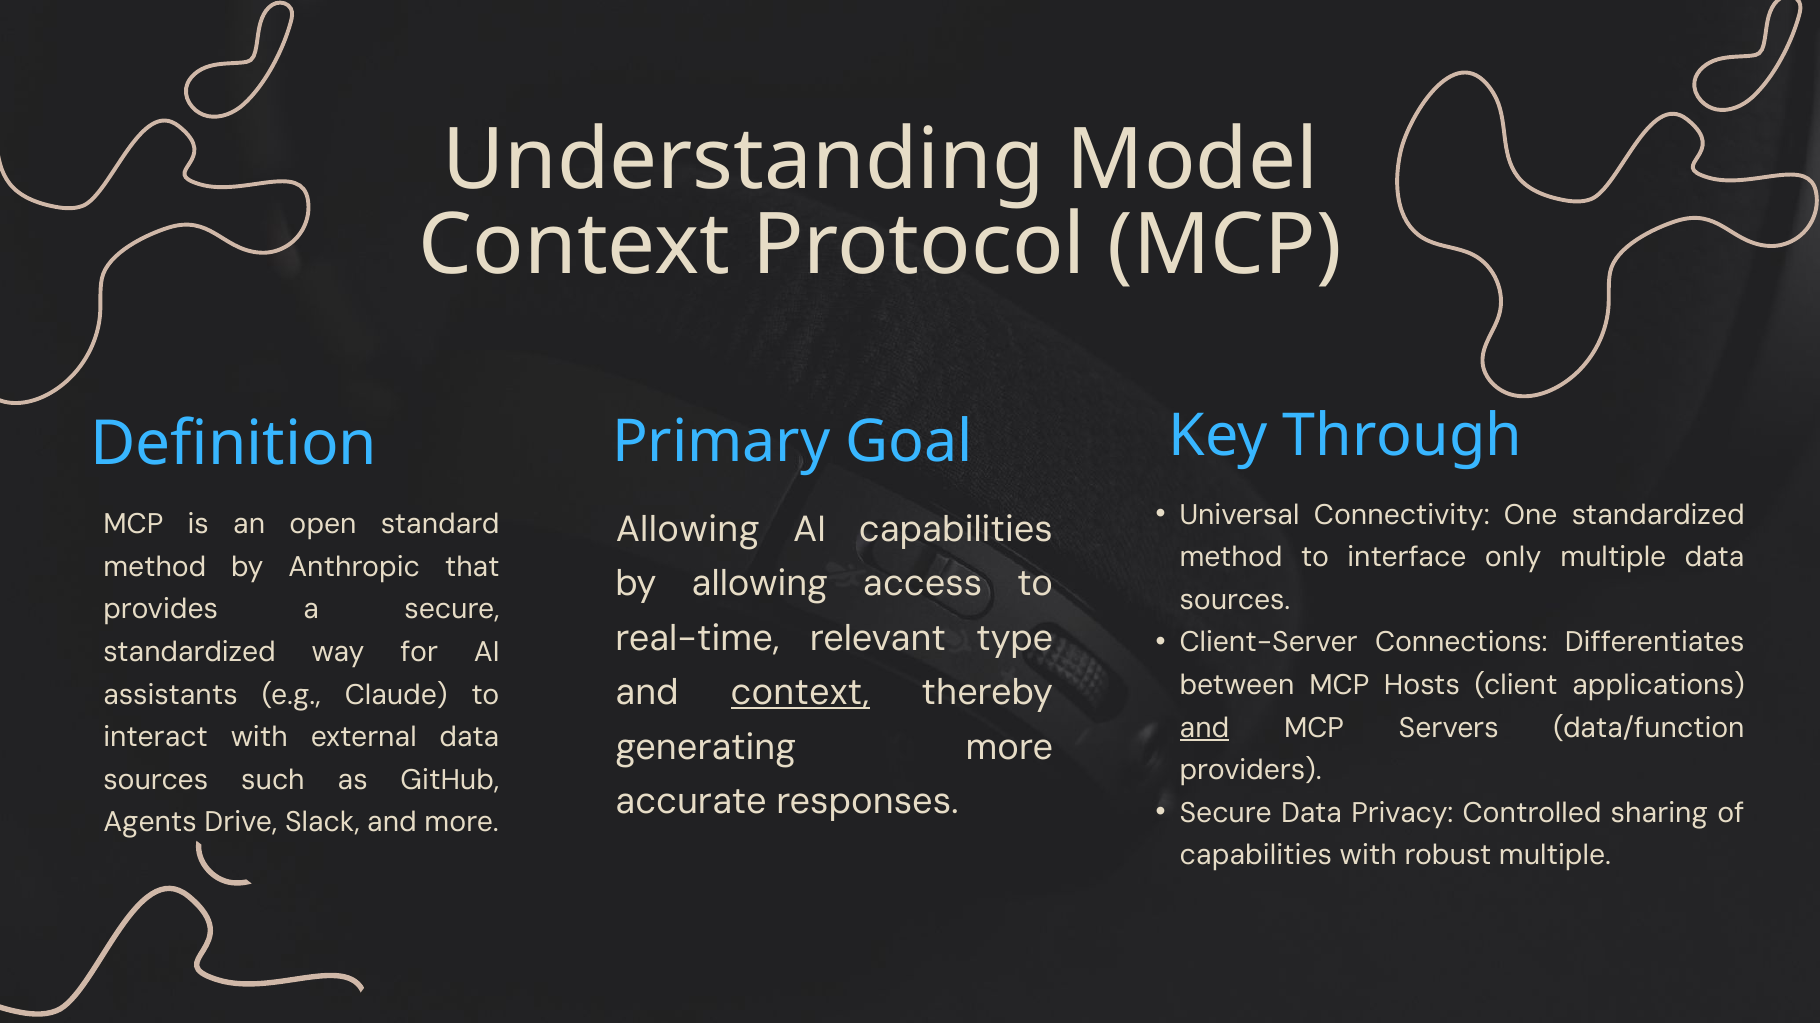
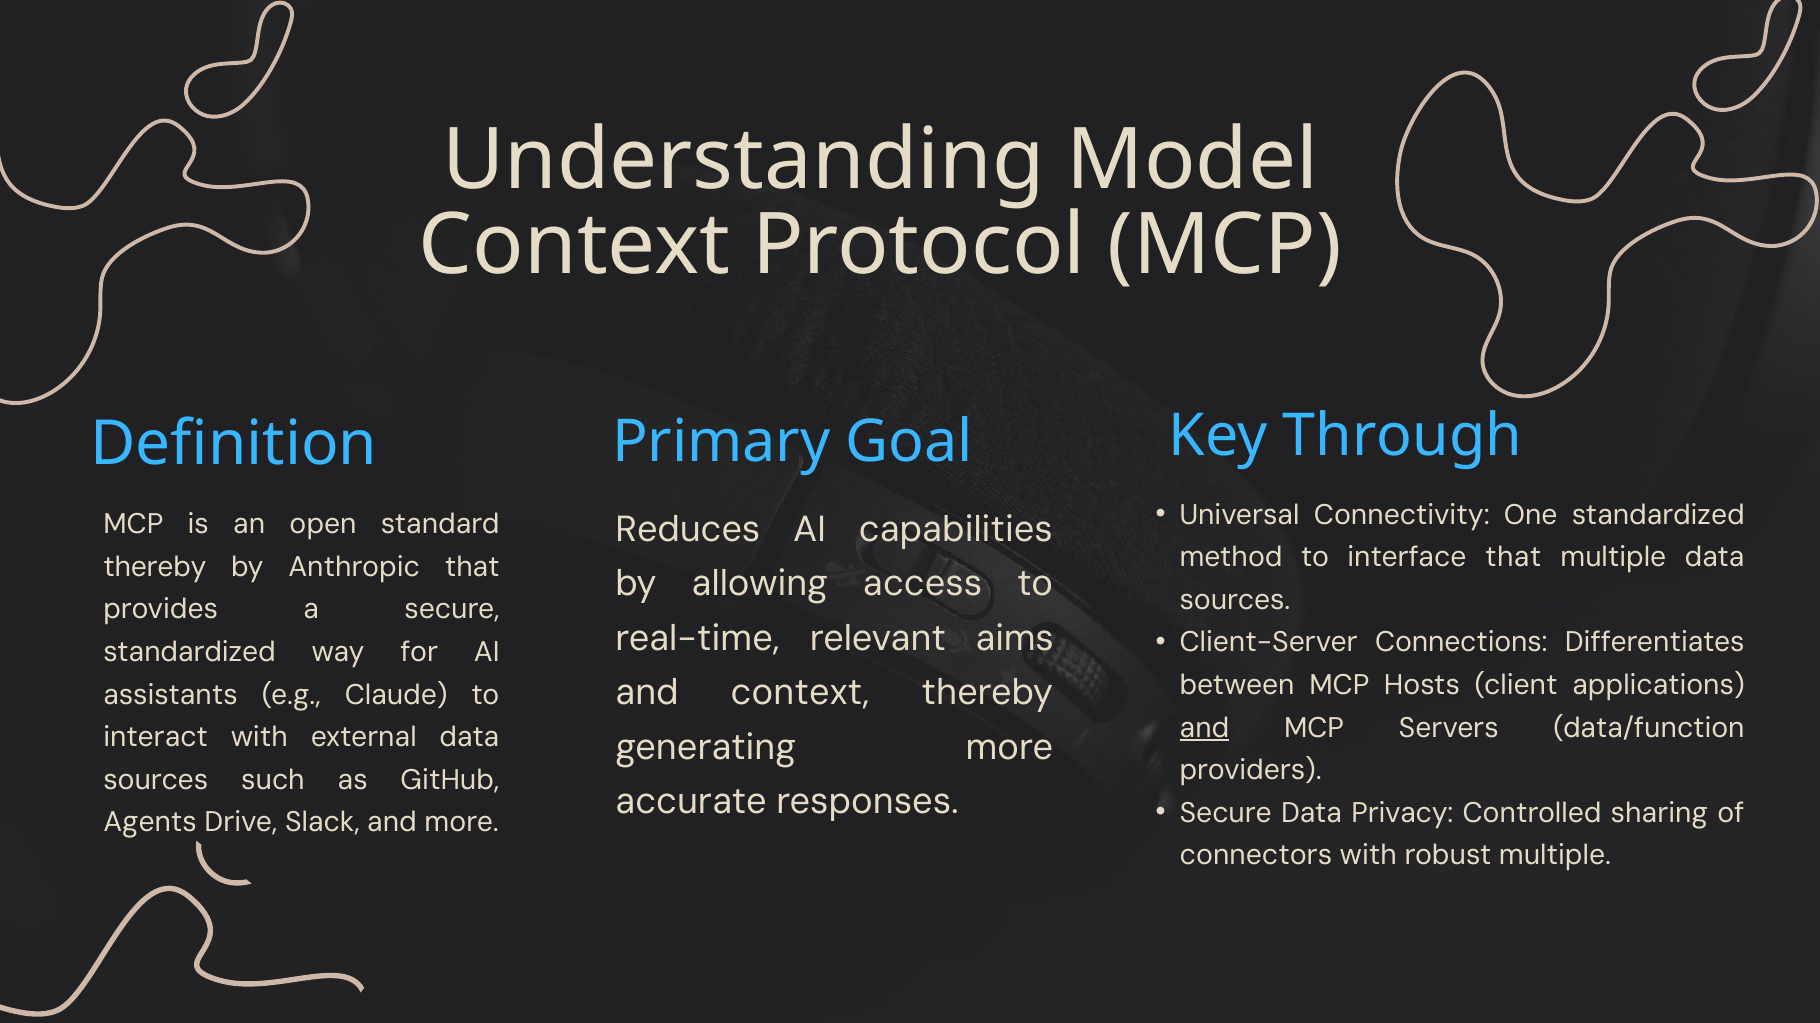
Allowing: Allowing -> Reduces (688, 530)
interface only: only -> that (1513, 558)
method: method -> thereby (155, 567)
type: type -> aims (1015, 639)
context underline: present -> none (800, 693)
capabilities: capabilities -> connectors (1256, 856)
